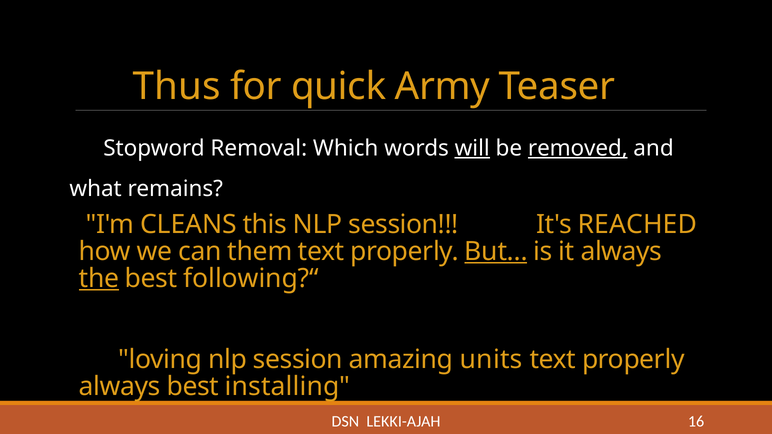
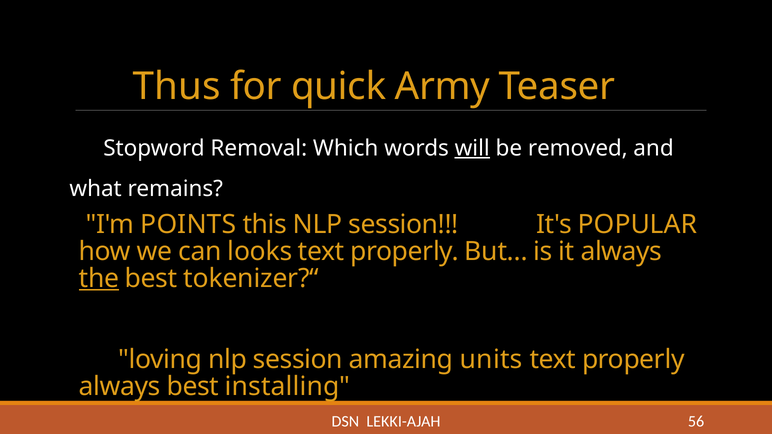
removed underline: present -> none (578, 148)
CLEANS: CLEANS -> POINTS (188, 225)
REACHED: REACHED -> POPULAR (638, 225)
them: them -> looks (260, 252)
But underline: present -> none (496, 252)
following?“: following?“ -> tokenizer?“ (251, 279)
16: 16 -> 56 (696, 422)
